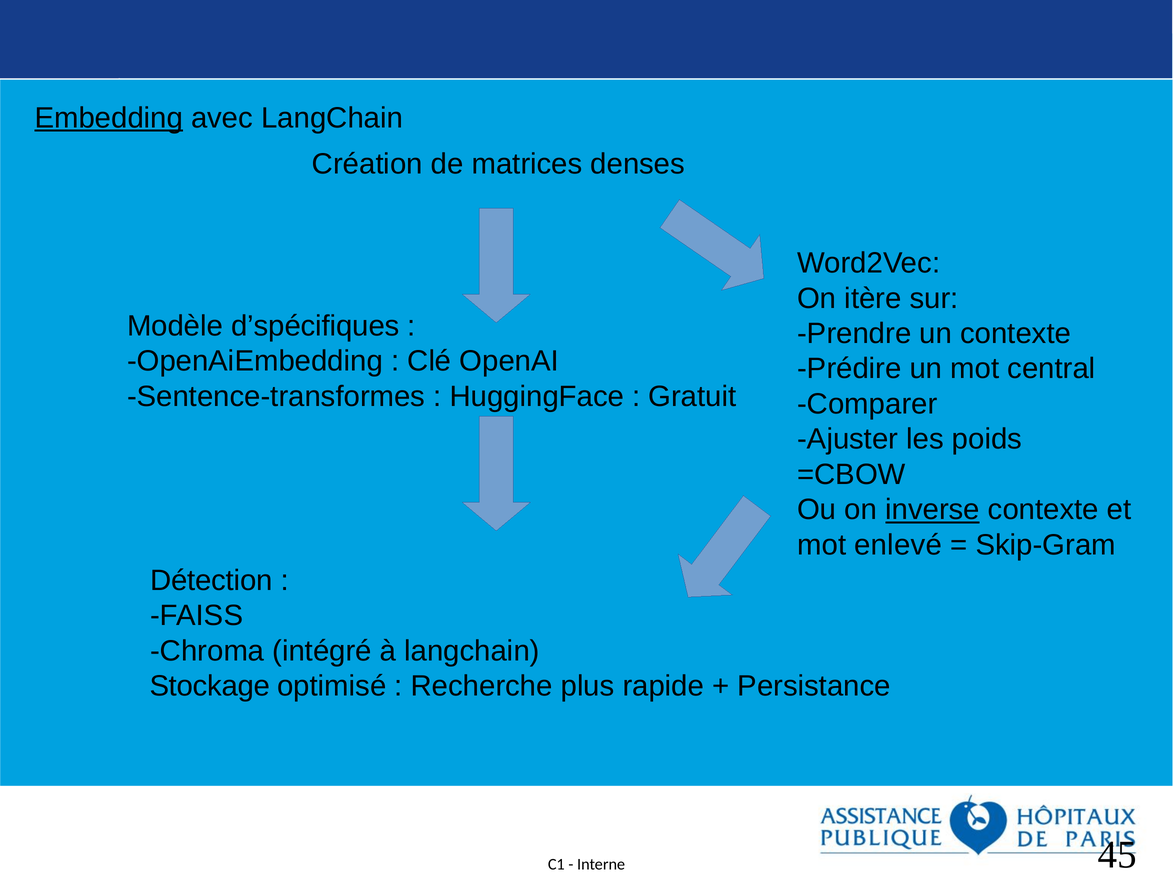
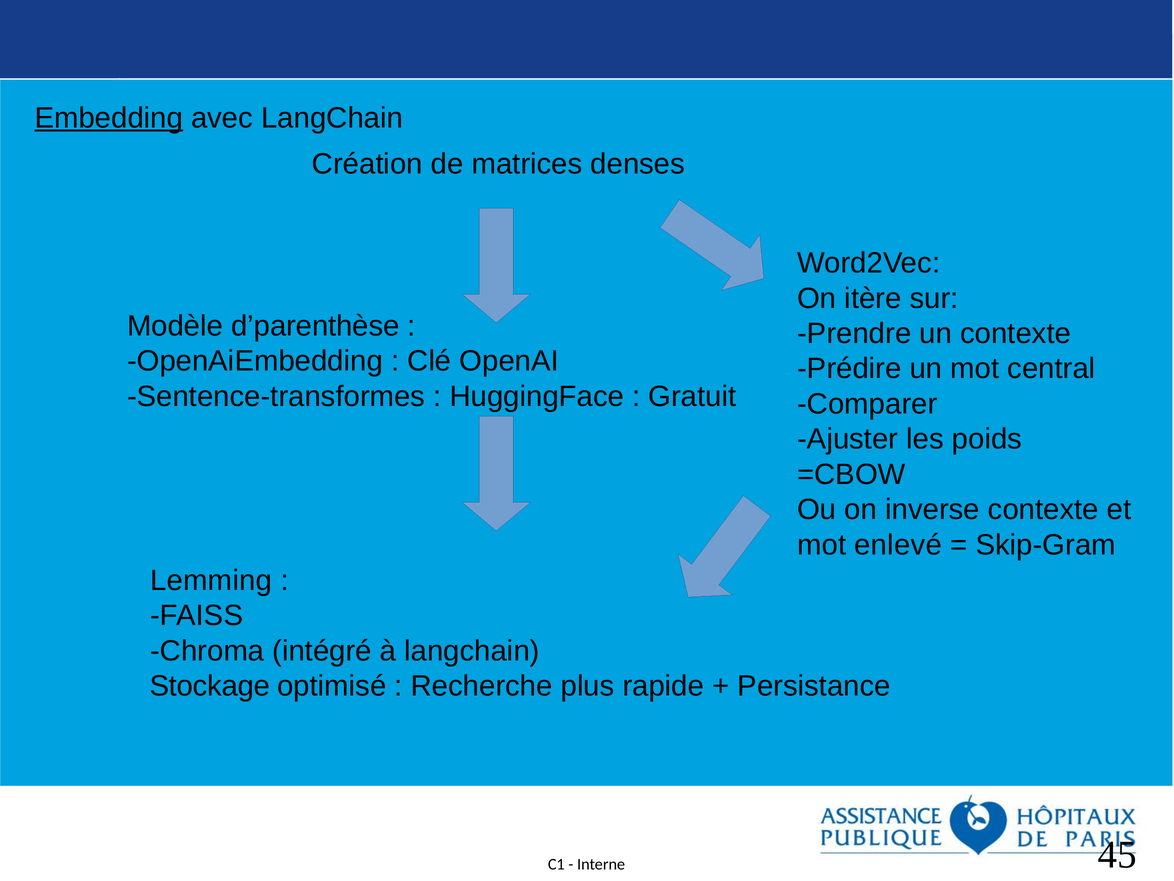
d’spécifiques: d’spécifiques -> d’parenthèse (315, 326)
inverse underline: present -> none (933, 509)
Détection: Détection -> Lemming (211, 580)
